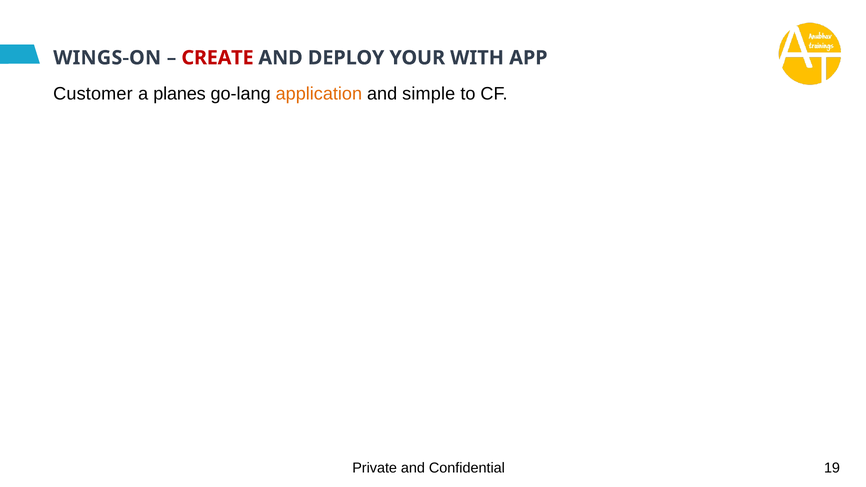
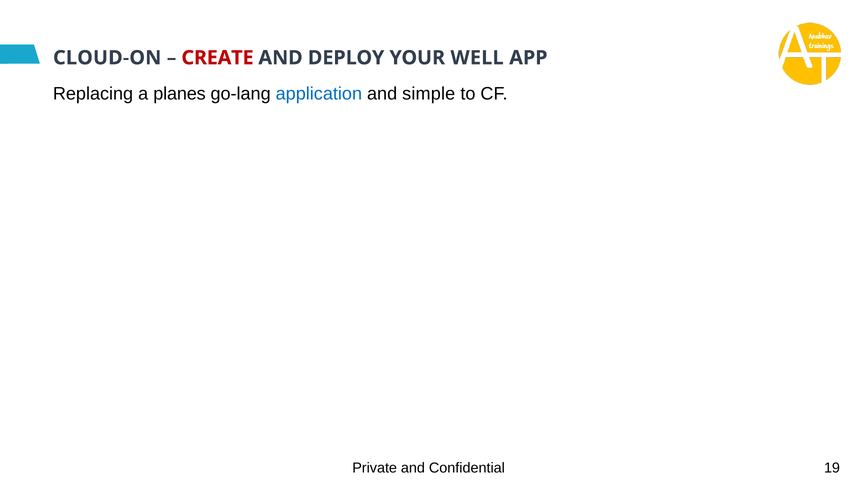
WINGS-ON: WINGS-ON -> CLOUD-ON (107, 58)
WITH: WITH -> WELL (477, 58)
Customer: Customer -> Replacing (93, 94)
application colour: orange -> blue (319, 94)
